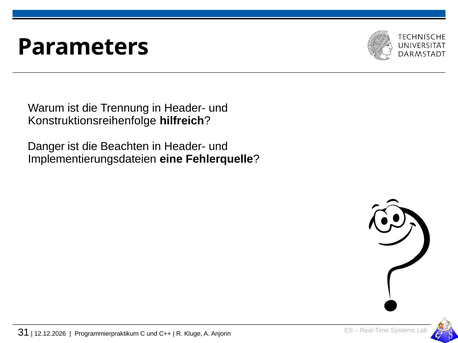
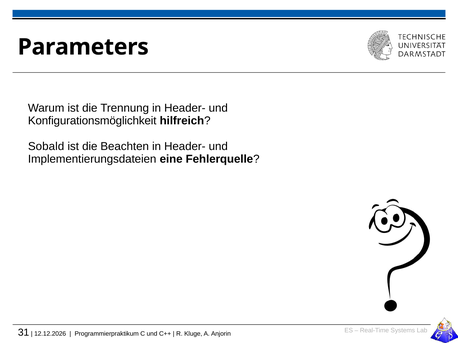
Konstruktionsreihenfolge: Konstruktionsreihenfolge -> Konfigurationsmöglichkeit (92, 121)
Danger: Danger -> Sobald (46, 147)
